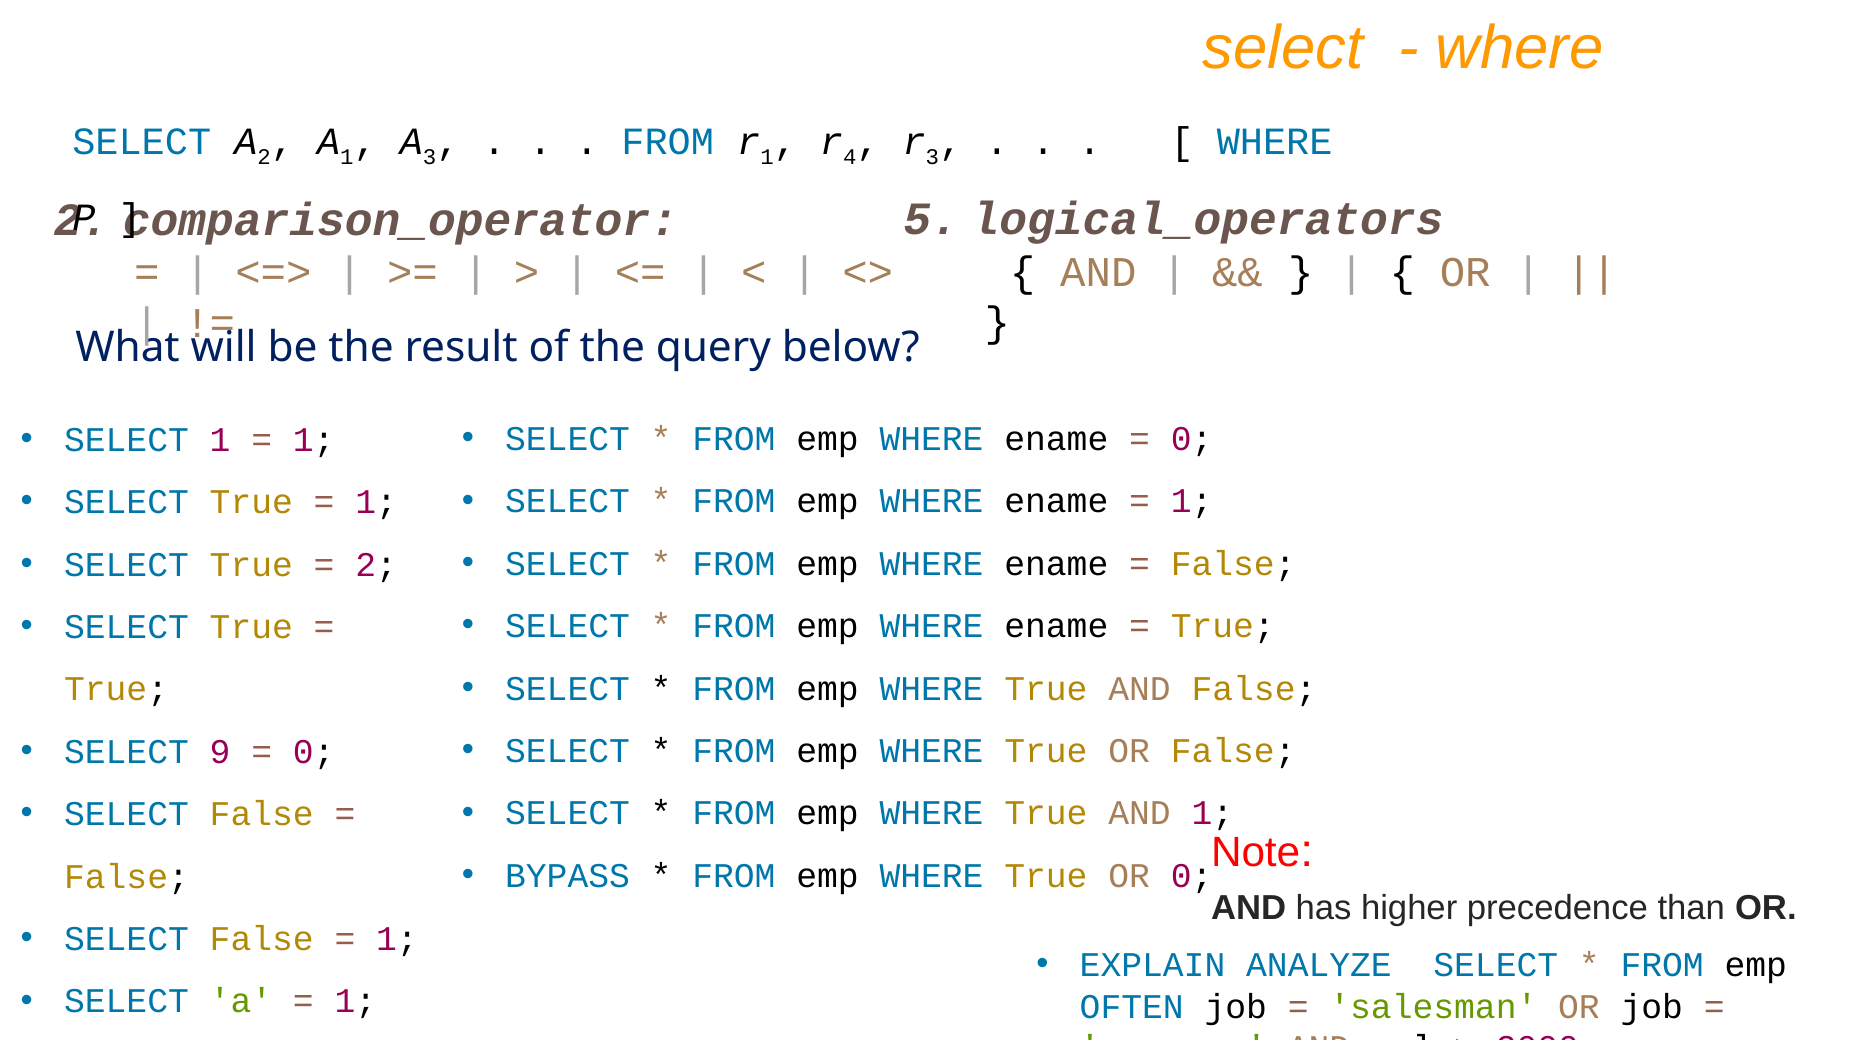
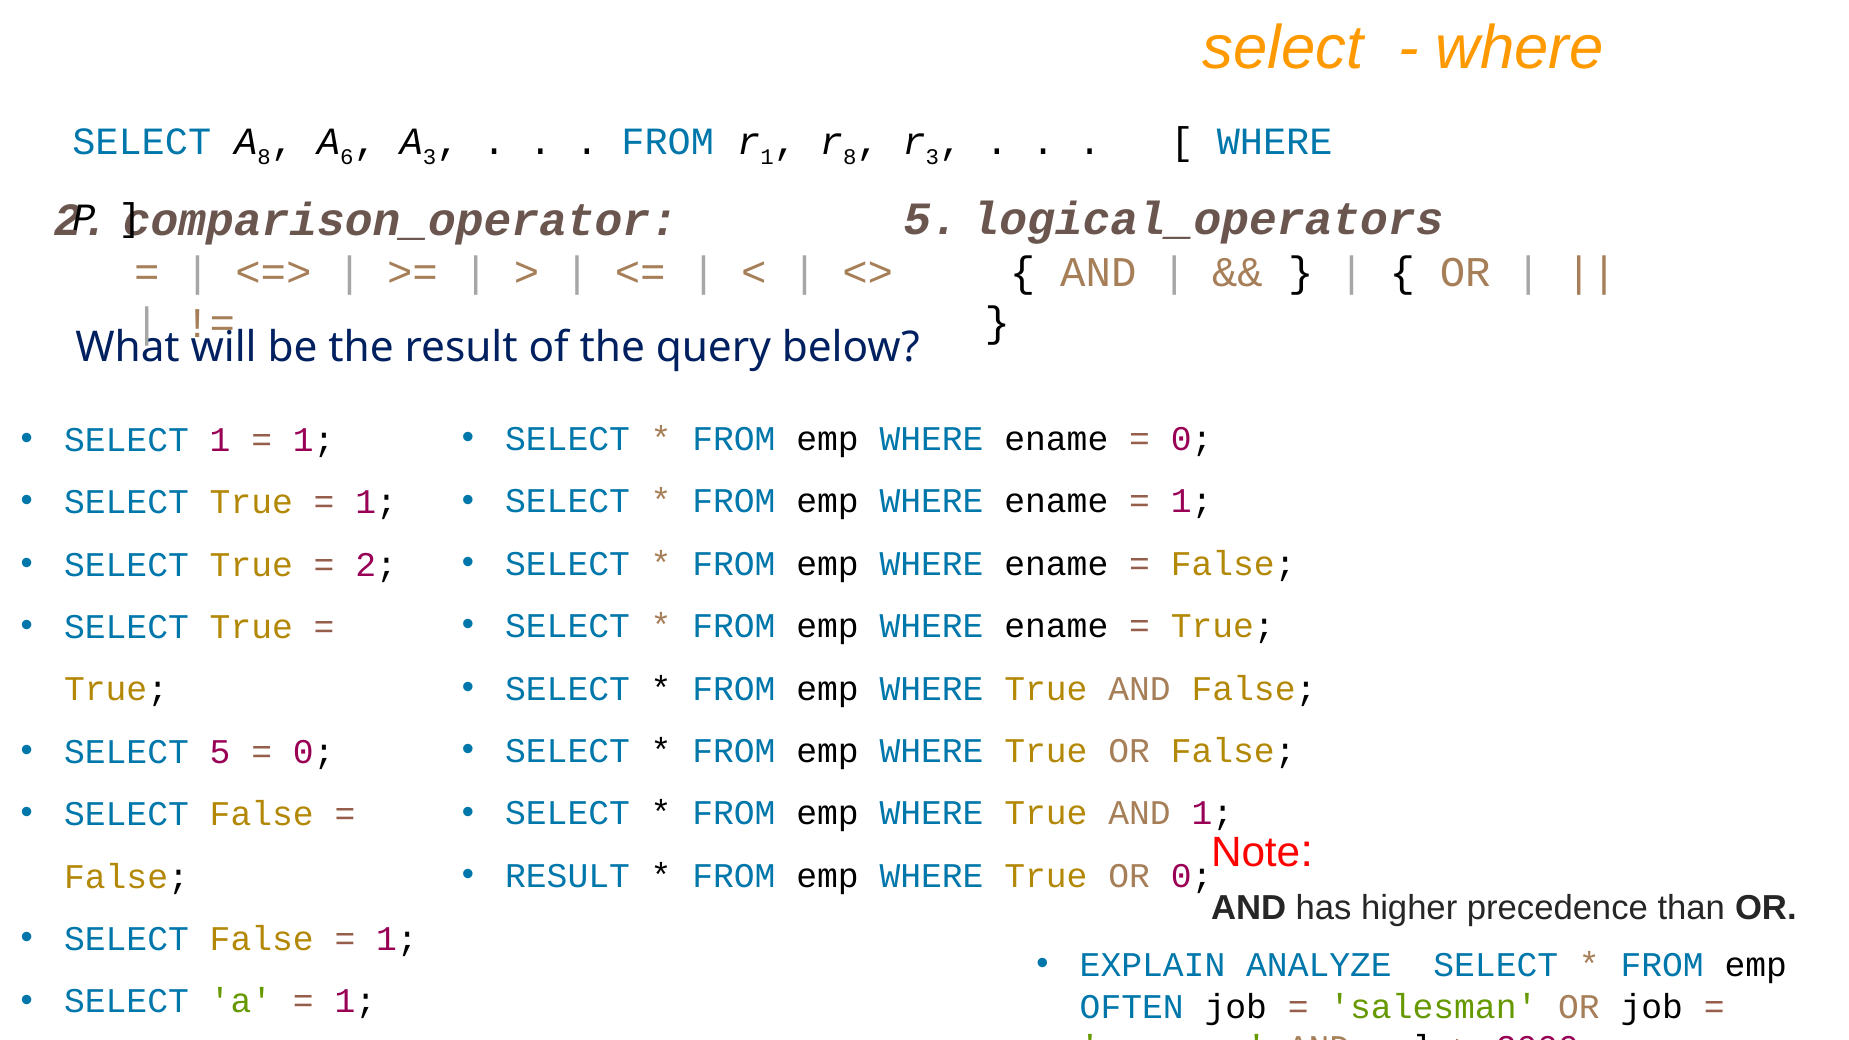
A 2: 2 -> 8 (264, 157)
A 1: 1 -> 6 (347, 157)
4: 4 -> 8 (850, 157)
SELECT 9: 9 -> 5 (220, 752)
BYPASS: BYPASS -> RESULT (568, 876)
